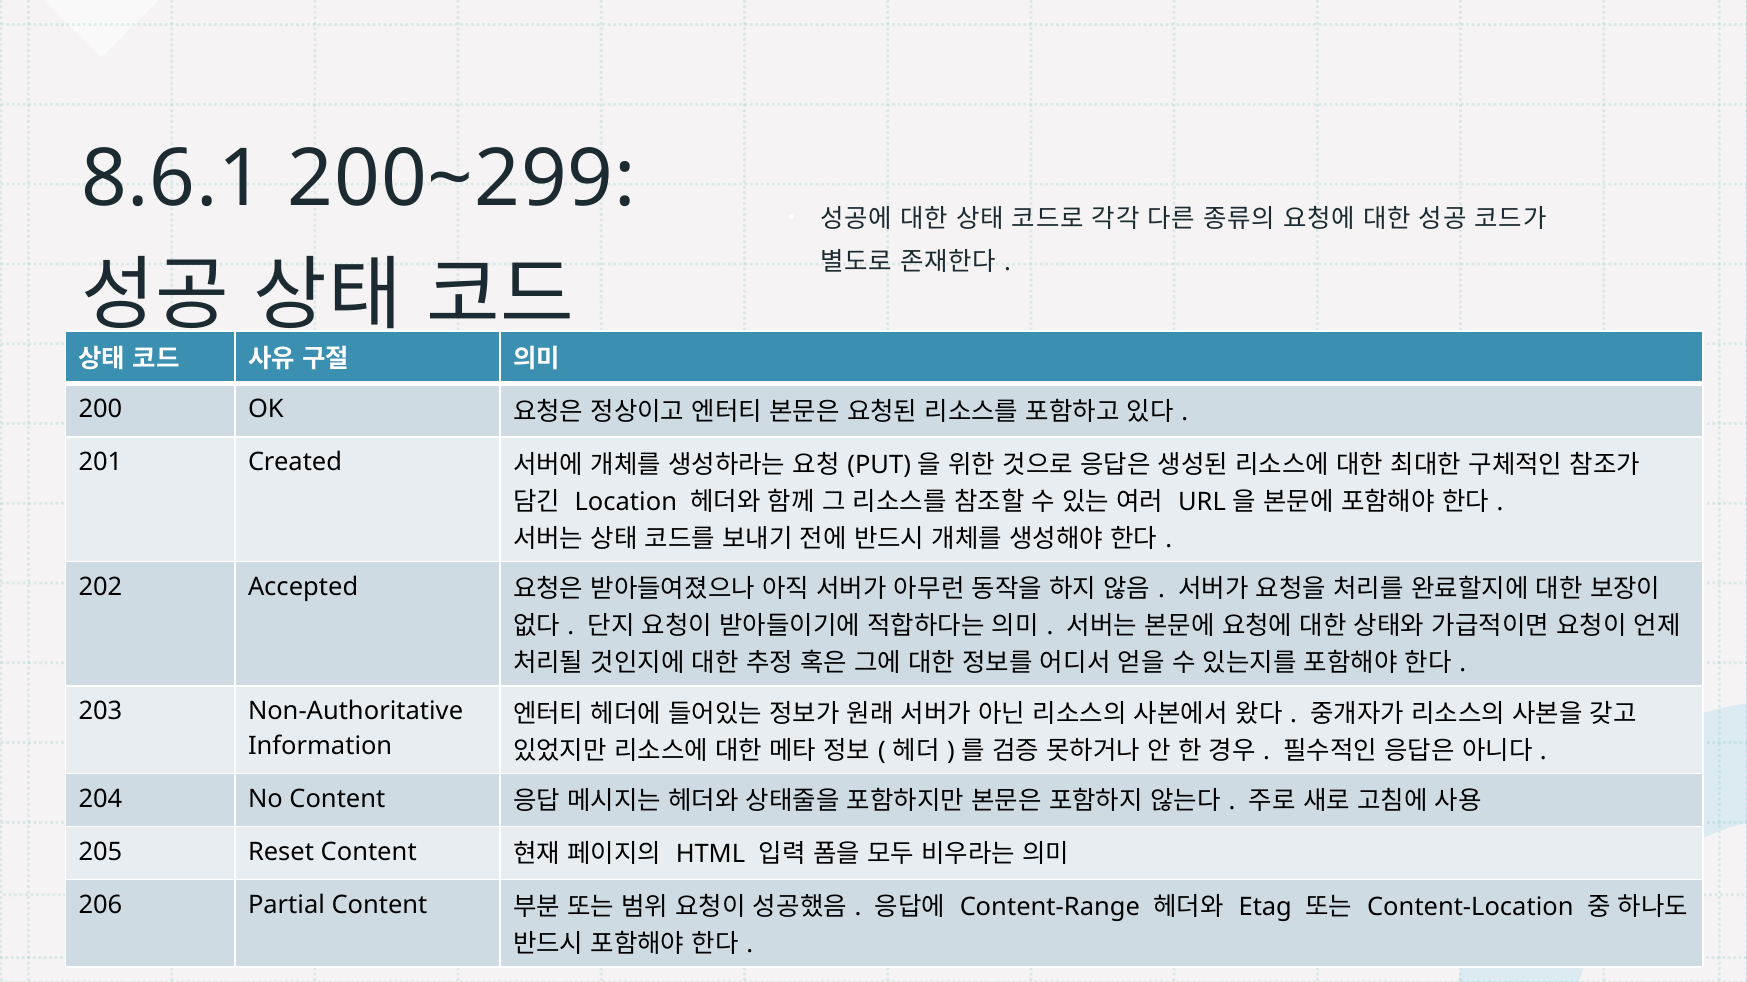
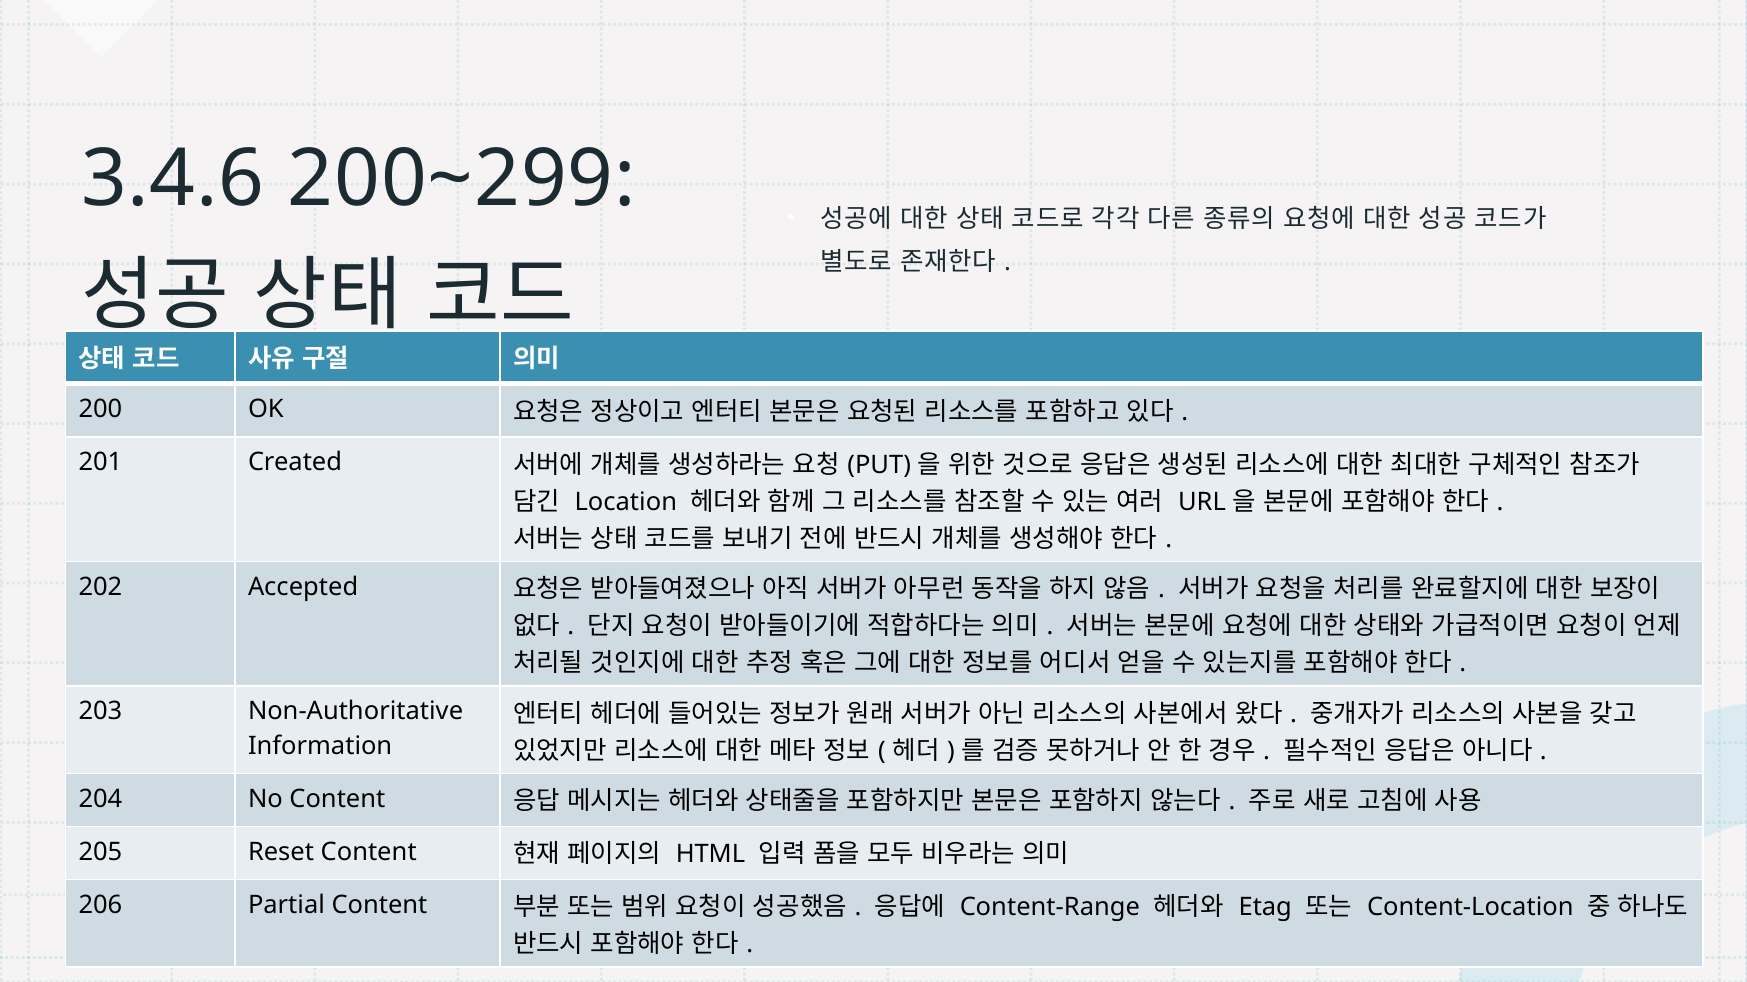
8.6.1: 8.6.1 -> 3.4.6 (173, 179)
